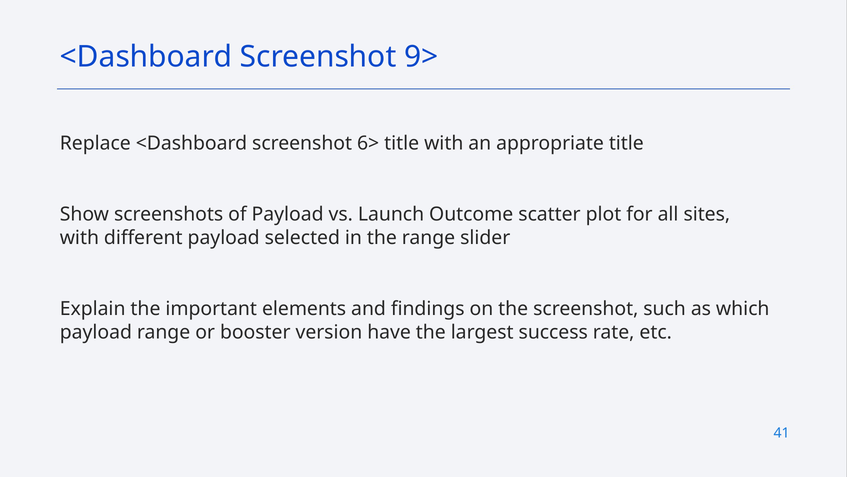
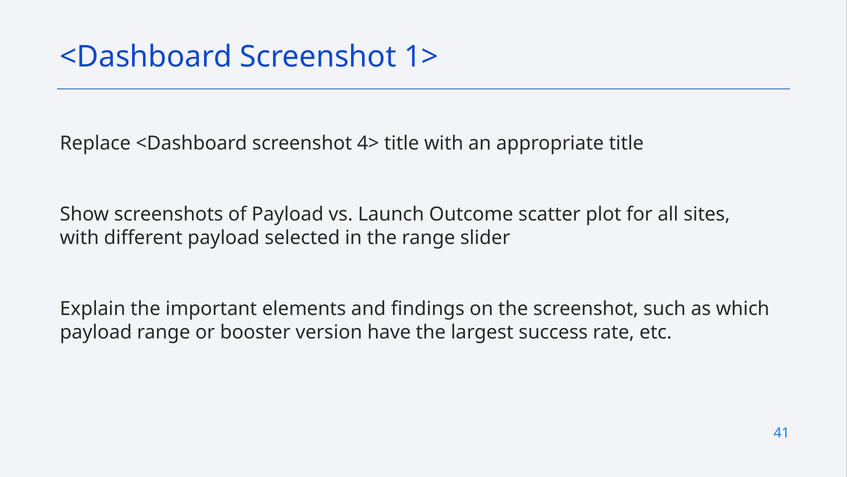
9>: 9> -> 1> (421, 57)
6>: 6> -> 4> (368, 143)
